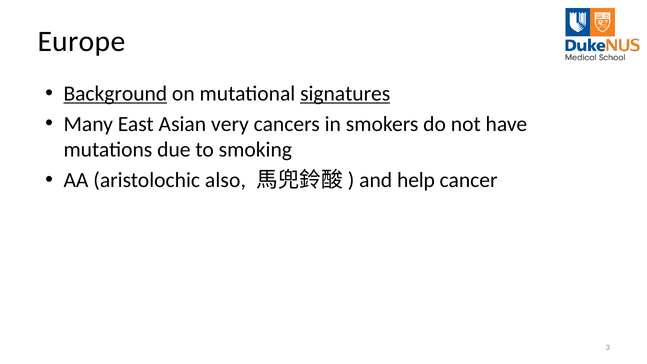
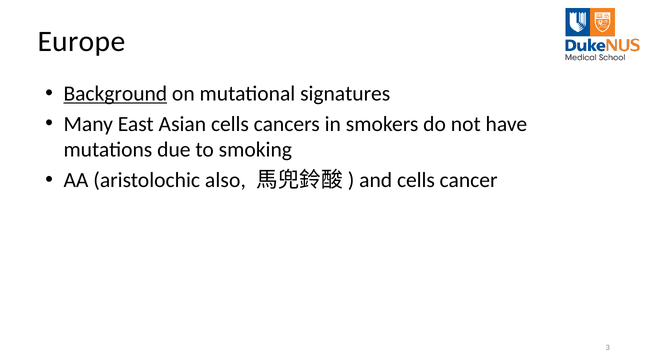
signatures underline: present -> none (345, 94)
Asian very: very -> cells (230, 124)
and help: help -> cells (416, 180)
